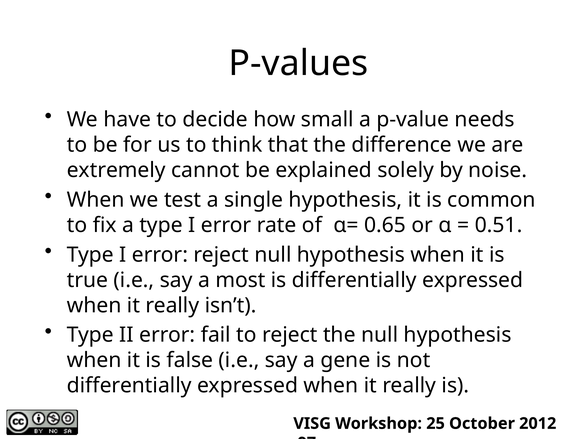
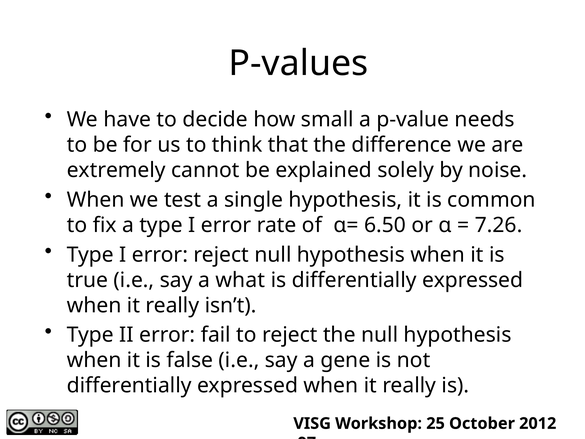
0.65: 0.65 -> 6.50 (385, 225)
0.51: 0.51 -> 7.26 (499, 225)
most: most -> what (240, 280)
